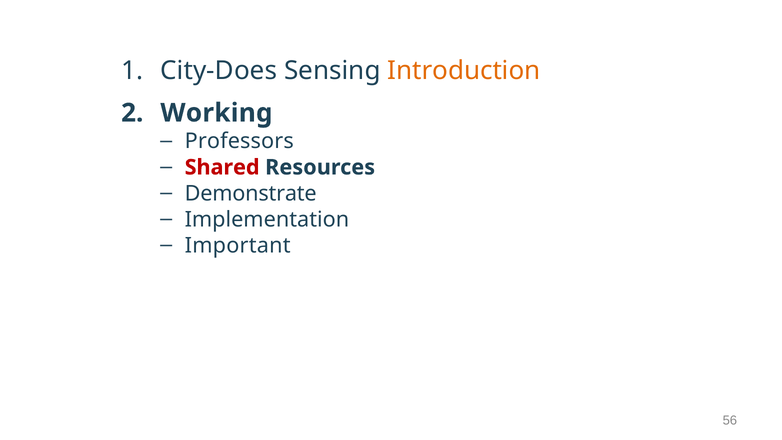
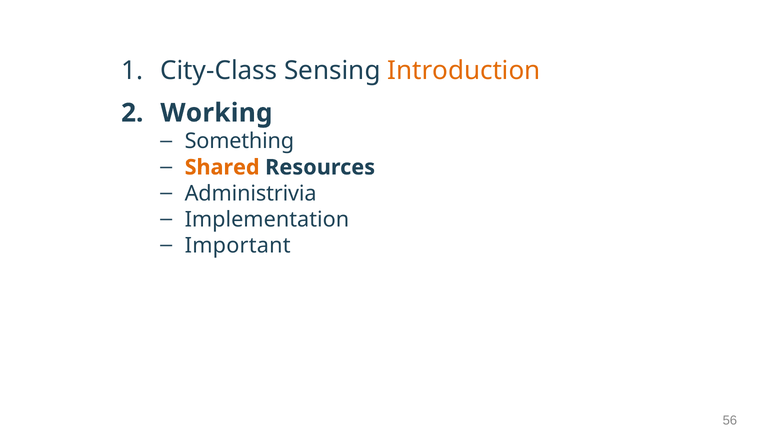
City-Does: City-Does -> City-Class (219, 71)
Professors: Professors -> Something (239, 141)
Shared colour: red -> orange (222, 167)
Demonstrate: Demonstrate -> Administrivia (251, 193)
